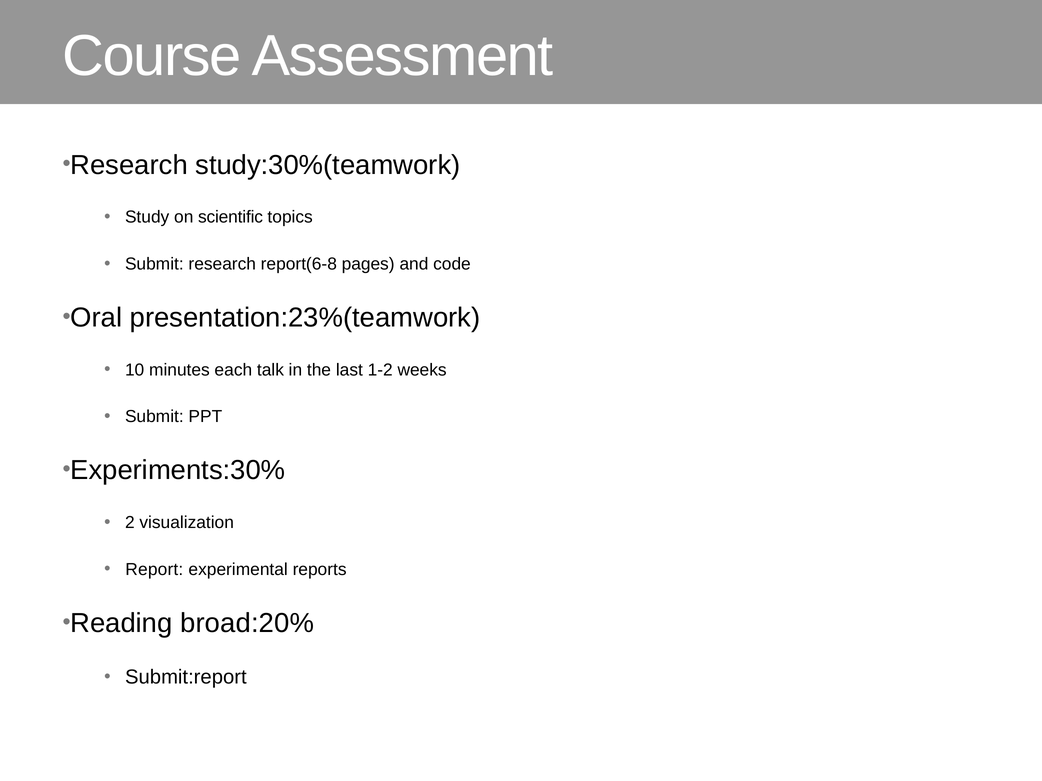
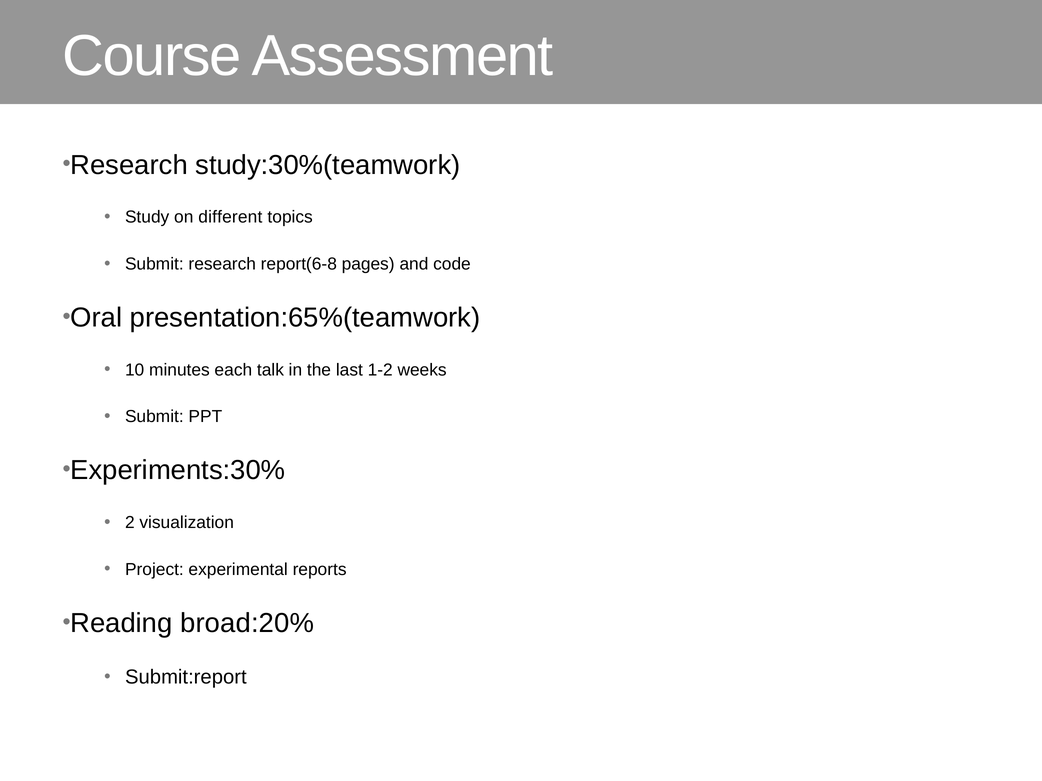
scientific: scientific -> different (230, 217)
presentation:23%(teamwork: presentation:23%(teamwork -> presentation:65%(teamwork (305, 318)
Report: Report -> Project (154, 570)
